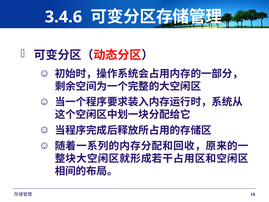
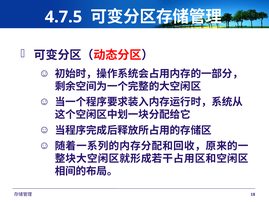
3.4.6: 3.4.6 -> 4.7.5 (63, 17)
